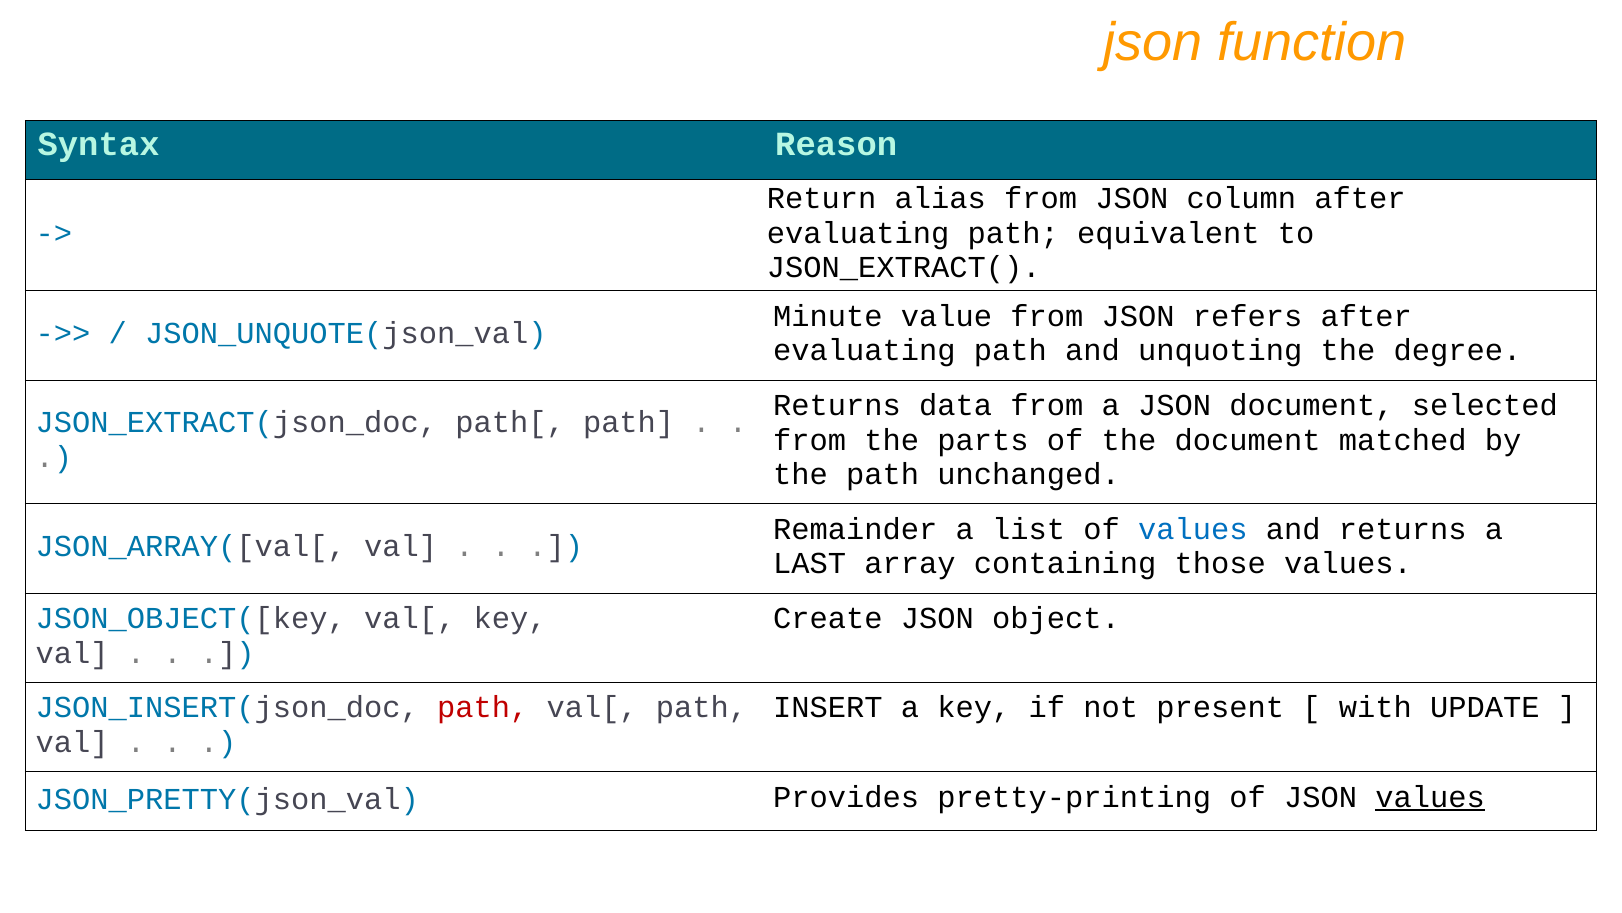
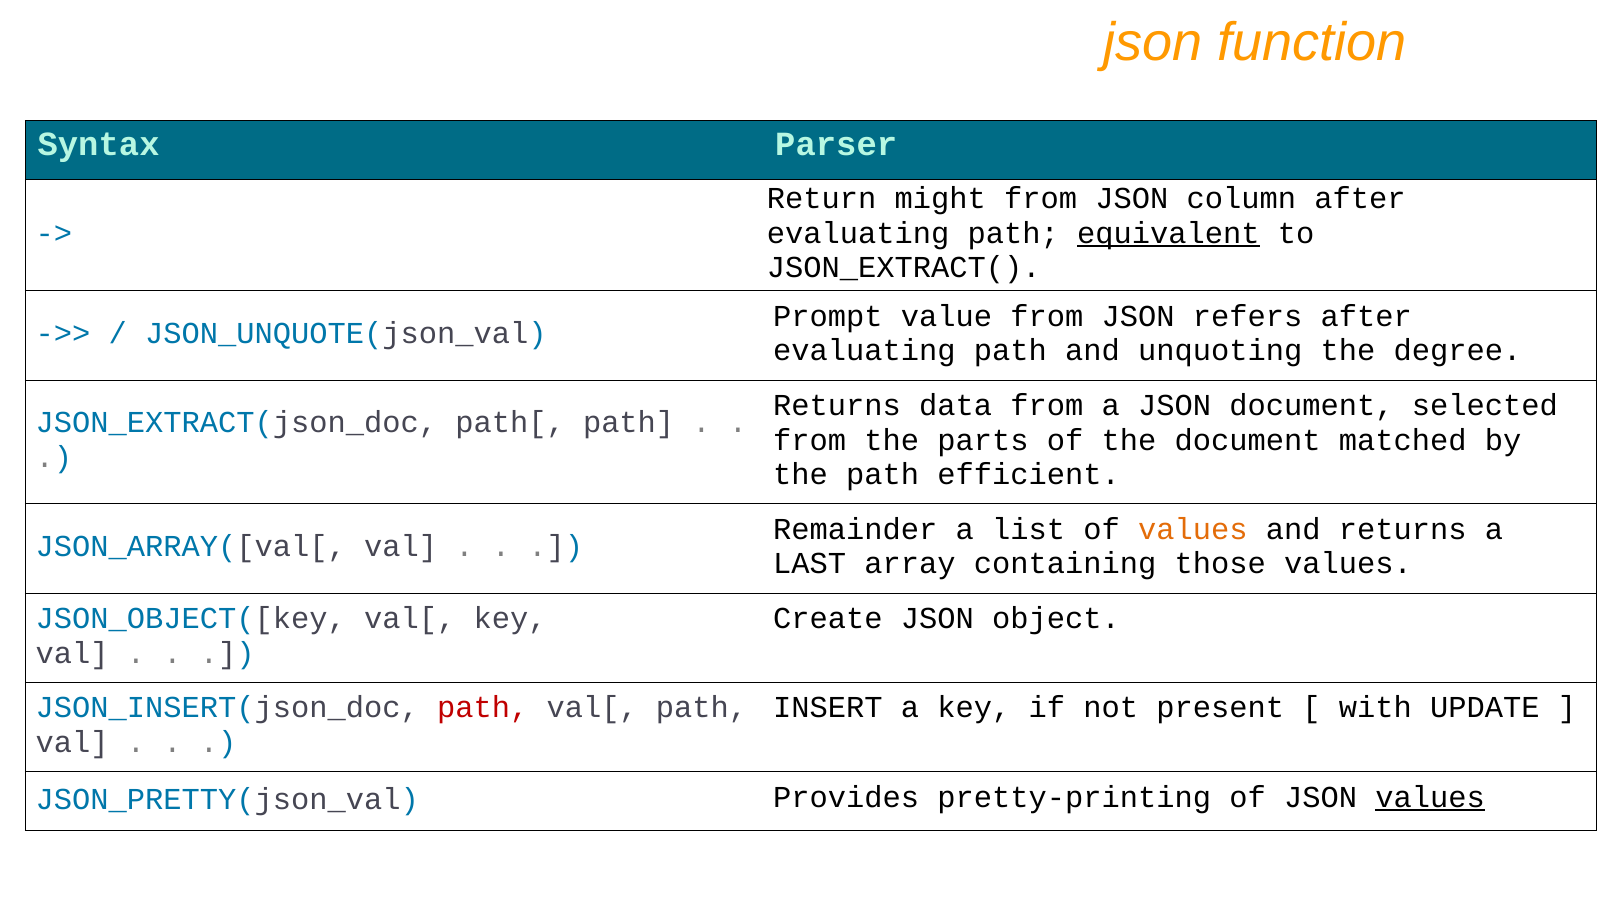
Reason: Reason -> Parser (836, 144)
alias: alias -> might (940, 199)
equivalent underline: none -> present (1168, 233)
Minute: Minute -> Prompt (828, 316)
unchanged: unchanged -> efficient (1029, 474)
values colour: blue -> orange (1193, 529)
